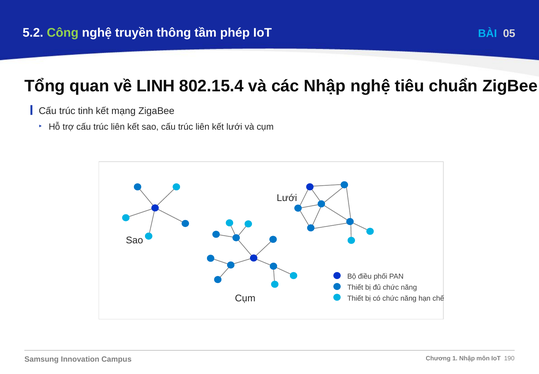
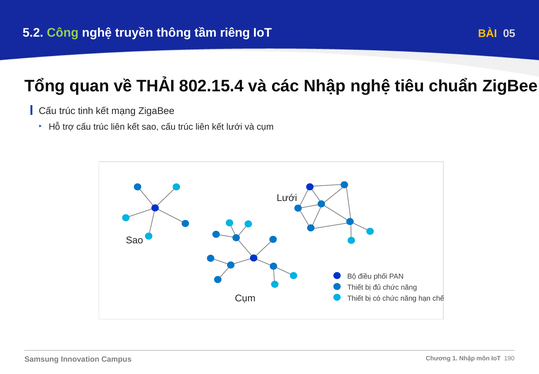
phép: phép -> riêng (235, 33)
BÀI colour: light blue -> yellow (487, 34)
LINH: LINH -> THẢI (156, 86)
